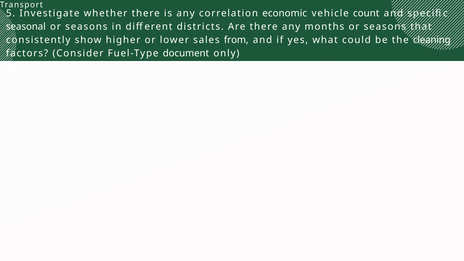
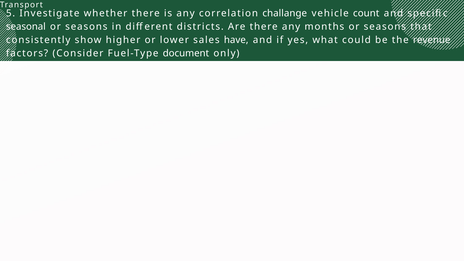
economic: economic -> challange (285, 13)
from: from -> have (236, 40)
cleaning: cleaning -> revenue (432, 40)
